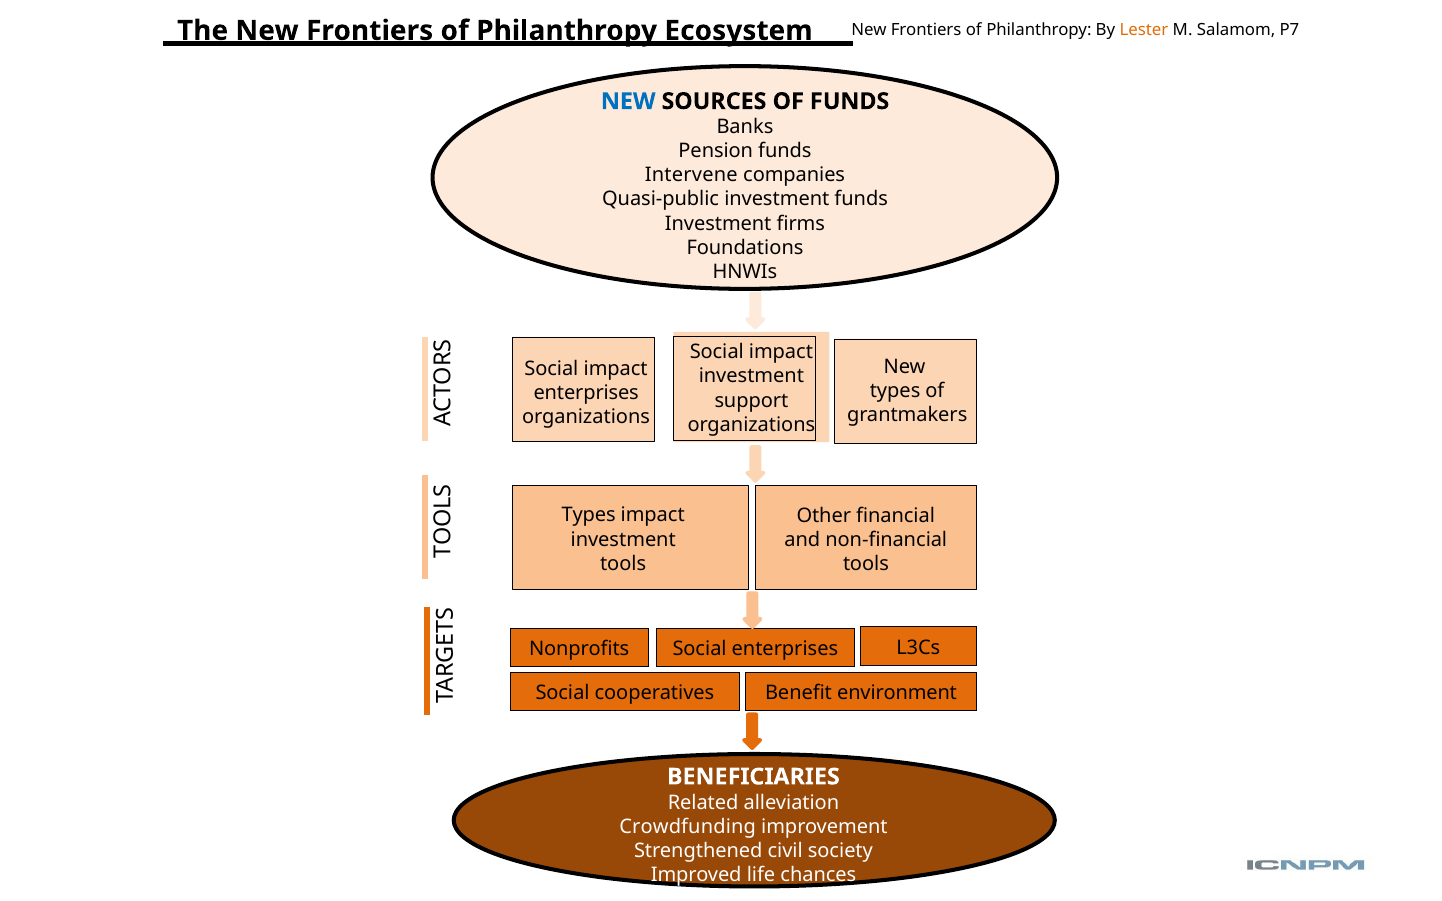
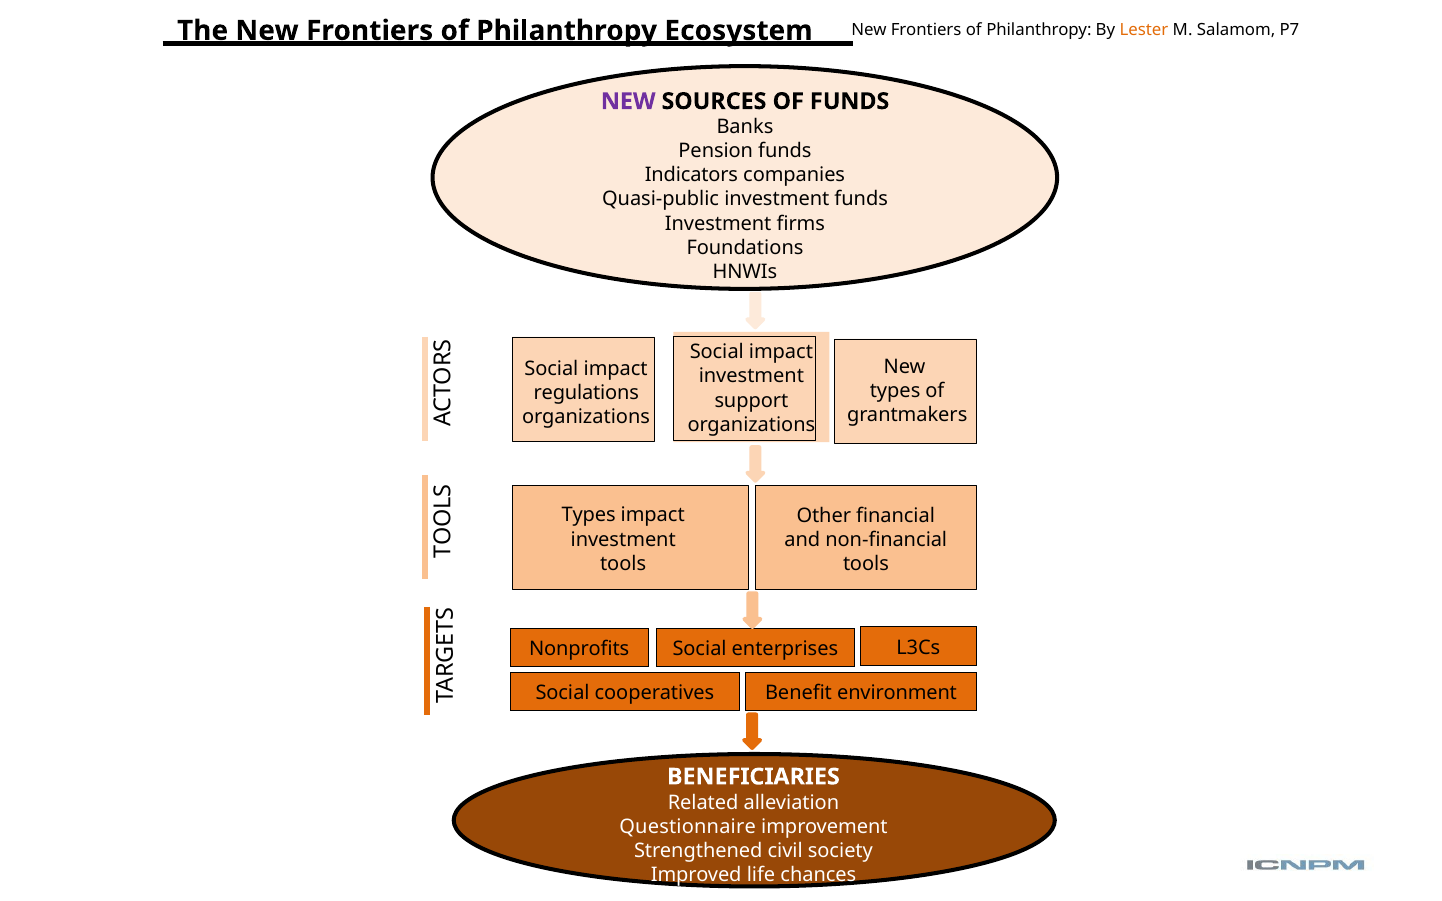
NEW colour: blue -> purple (628, 101)
Intervene: Intervene -> Indicators (691, 175)
enterprises: enterprises -> regulations (586, 393)
Crowdfunding: Crowdfunding -> Questionnaire (688, 827)
